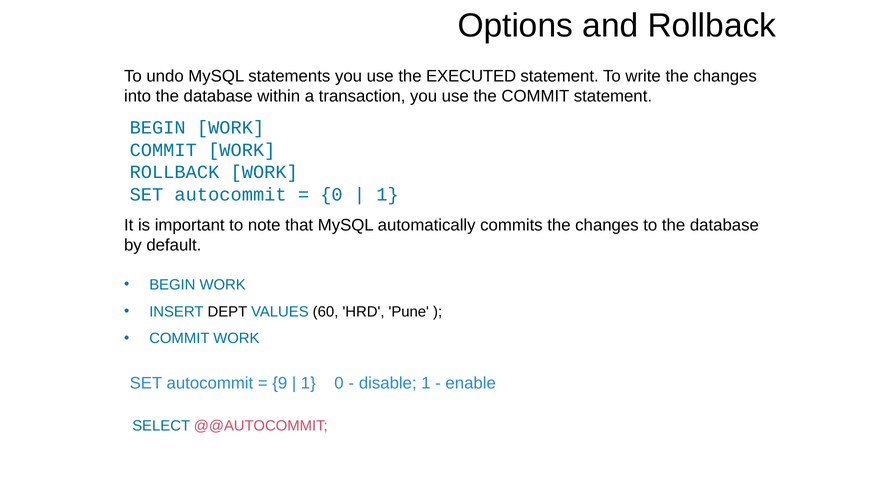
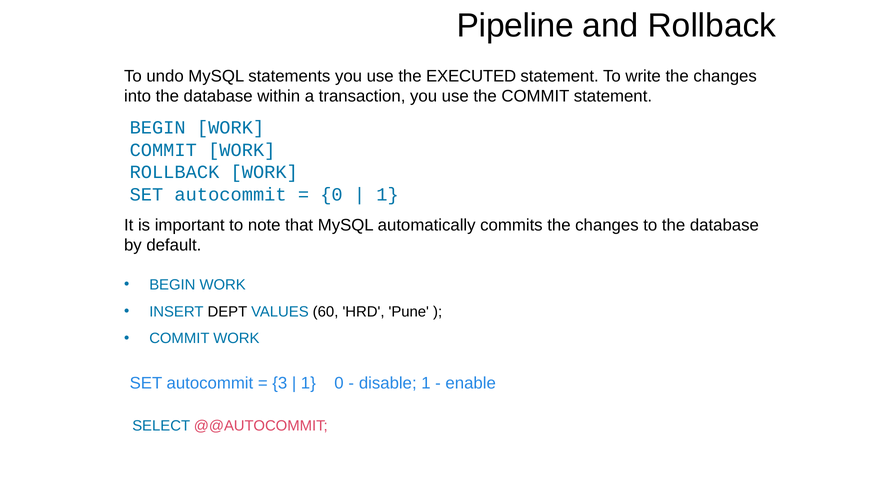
Options: Options -> Pipeline (515, 26)
9: 9 -> 3 (280, 384)
